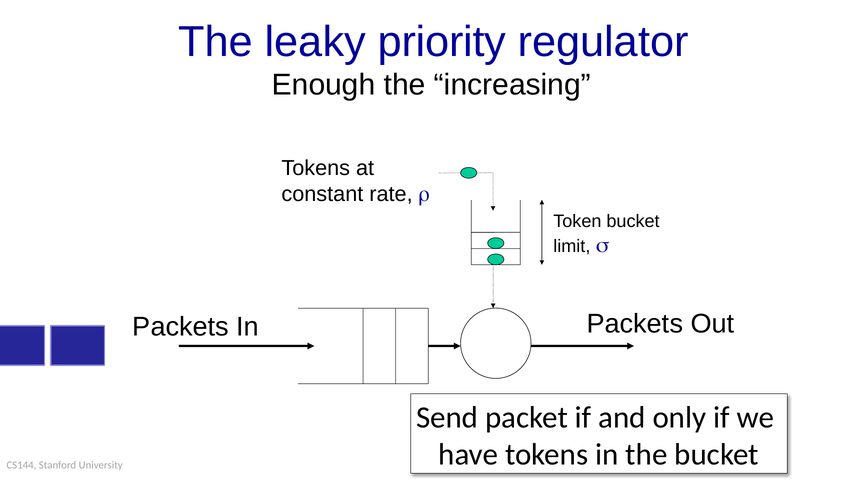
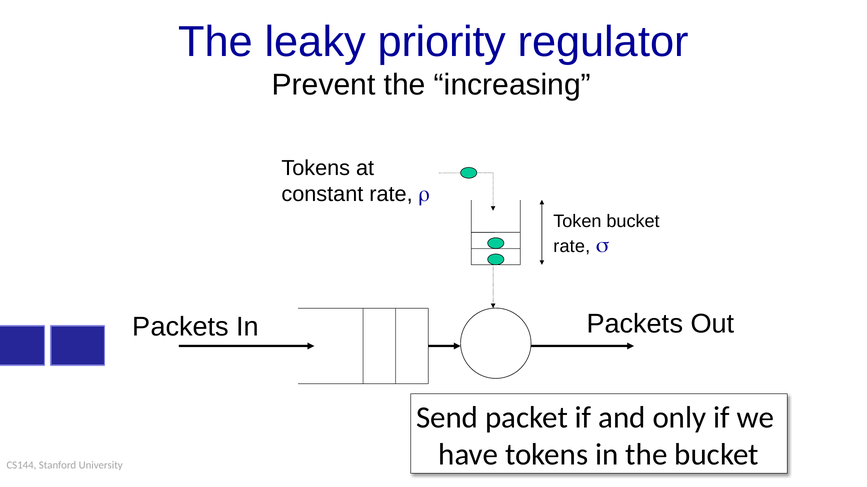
Enough: Enough -> Prevent (324, 85)
limit: limit -> rate (572, 247)
